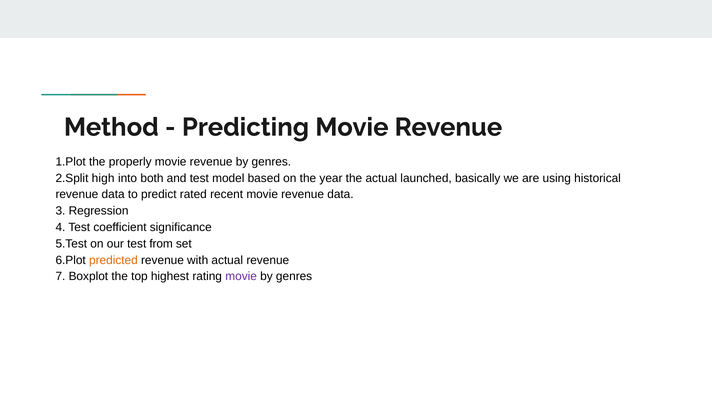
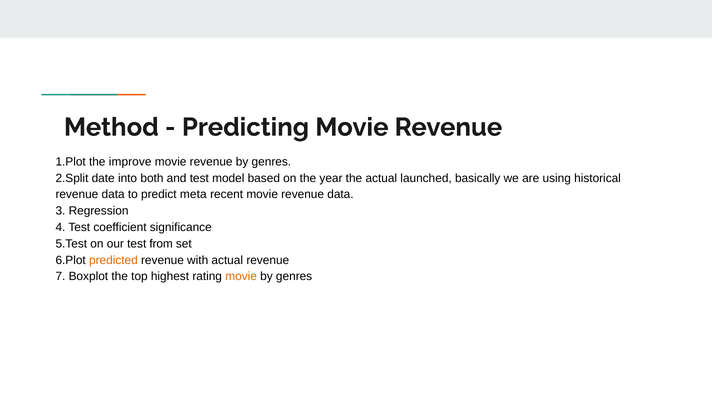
properly: properly -> improve (130, 162)
high: high -> date (103, 178)
rated: rated -> meta (193, 194)
movie colour: purple -> orange (241, 276)
